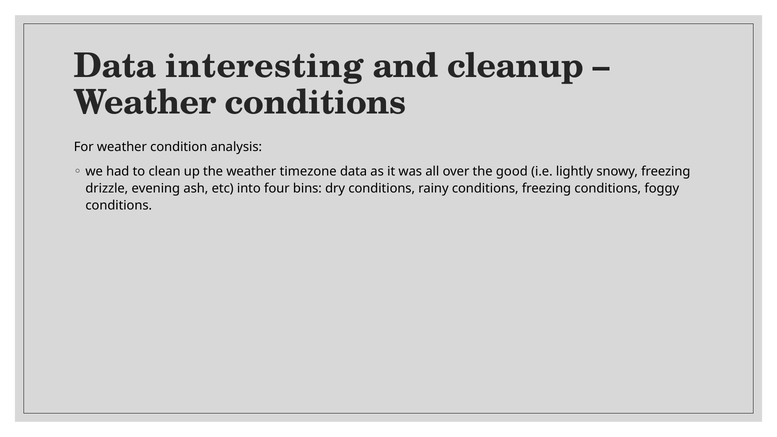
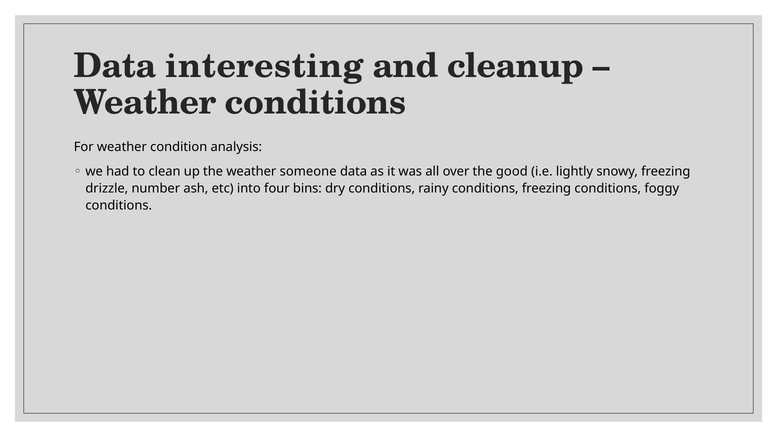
timezone: timezone -> someone (308, 171)
evening: evening -> number (156, 189)
